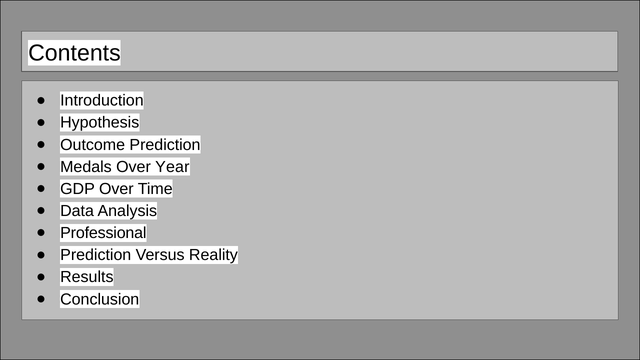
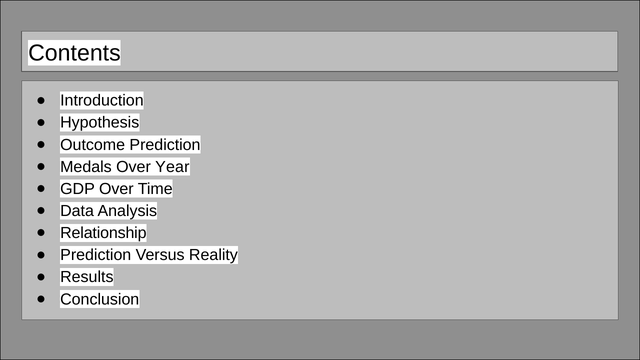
Professional: Professional -> Relationship (103, 233)
